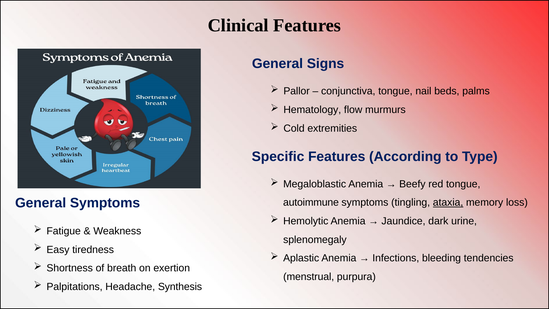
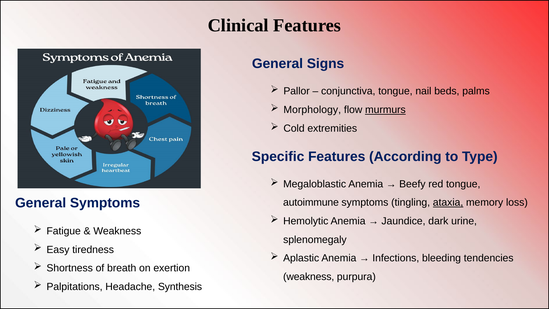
Hematology: Hematology -> Morphology (312, 110)
murmurs underline: none -> present (385, 110)
menstrual: menstrual -> weakness (309, 277)
